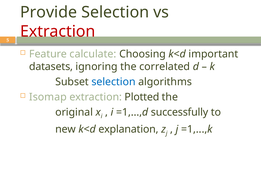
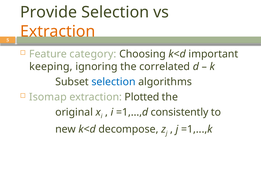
Extraction colour: red -> orange (58, 31)
calculate: calculate -> category (93, 54)
datasets: datasets -> keeping (51, 67)
successfully: successfully -> consistently (180, 112)
explanation: explanation -> decompose (128, 129)
